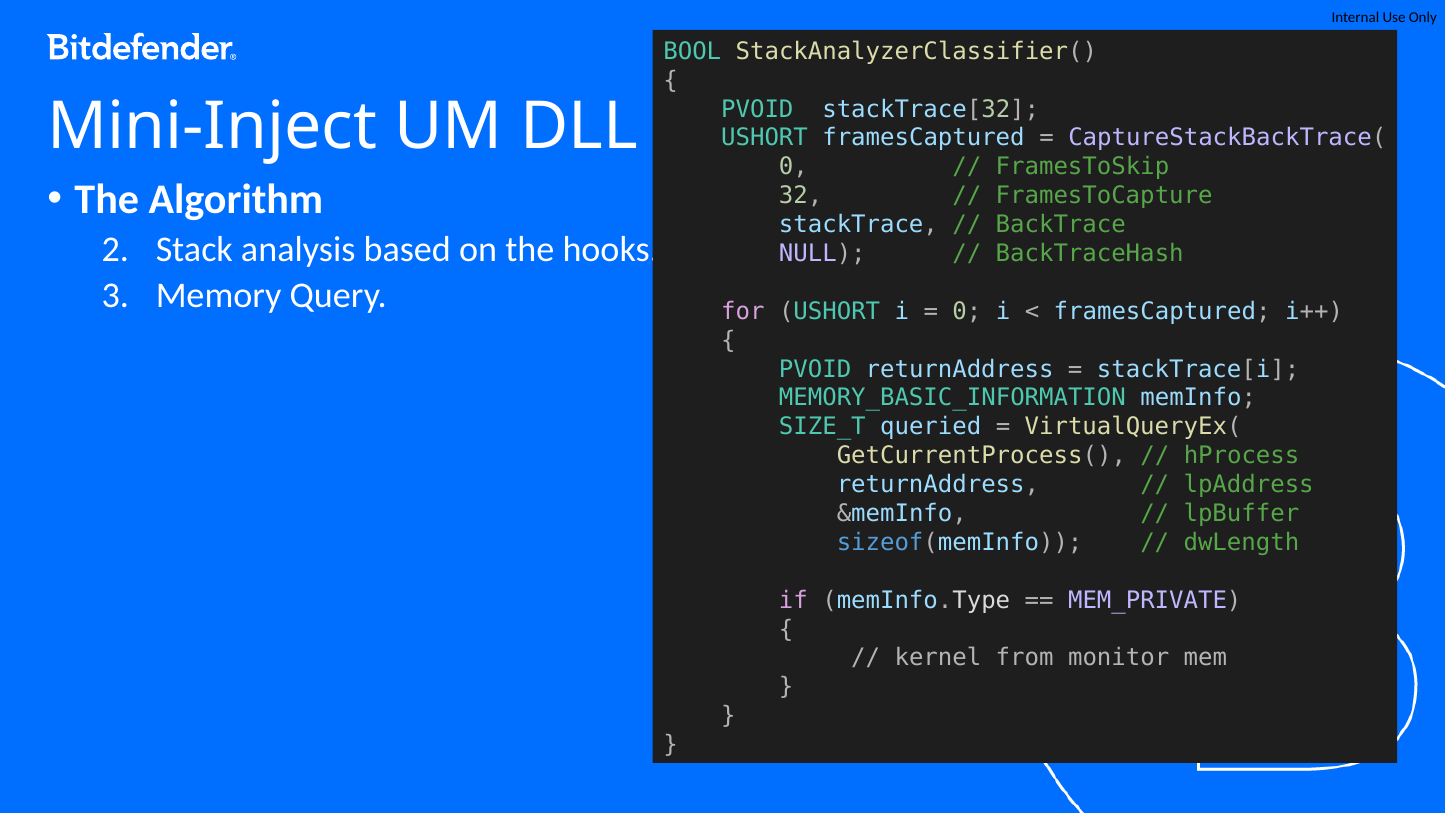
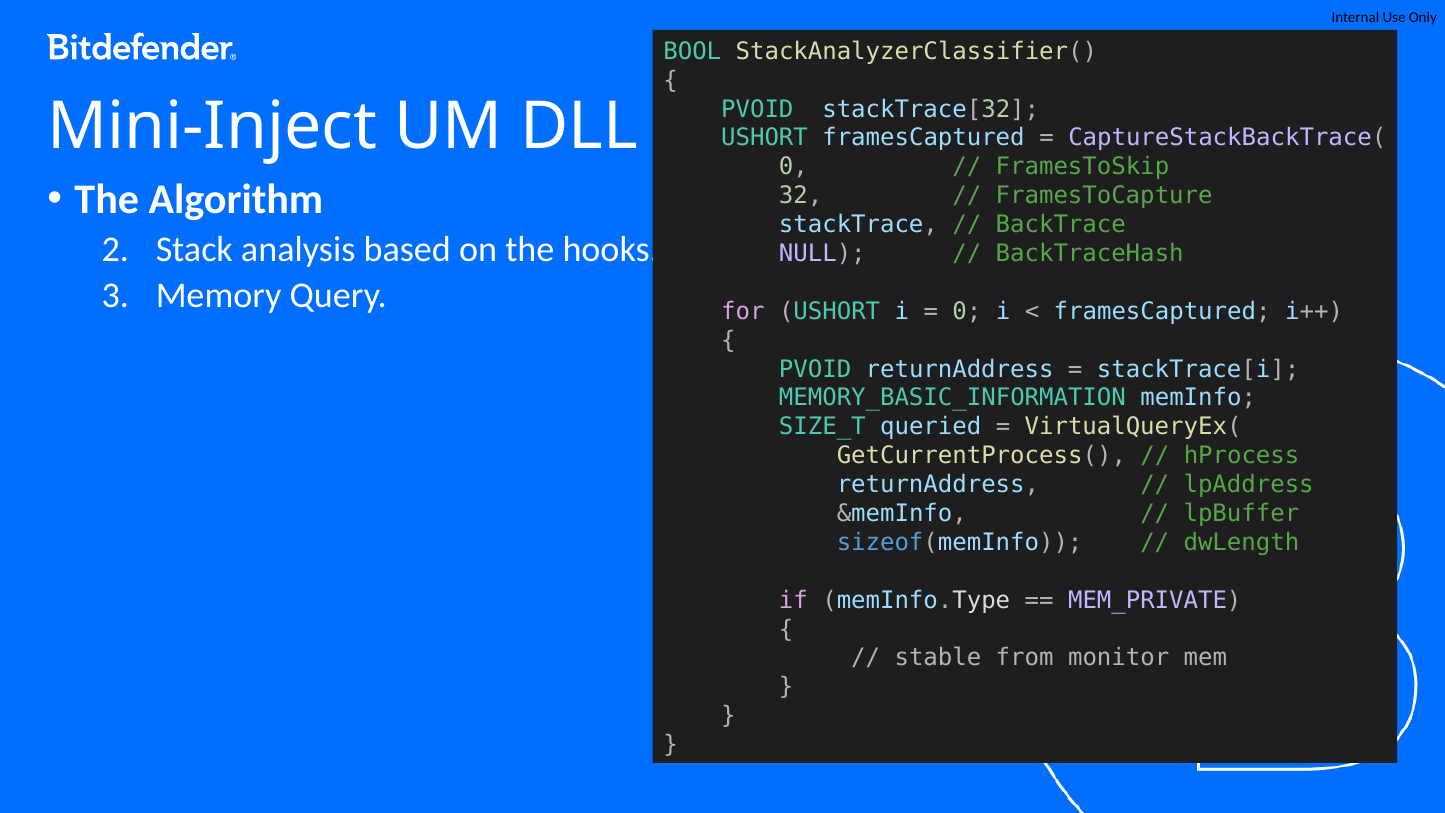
kernel: kernel -> stable (938, 658)
